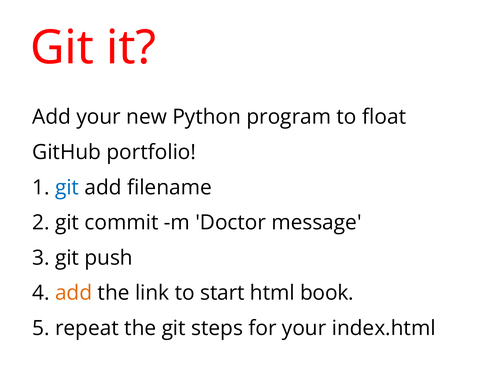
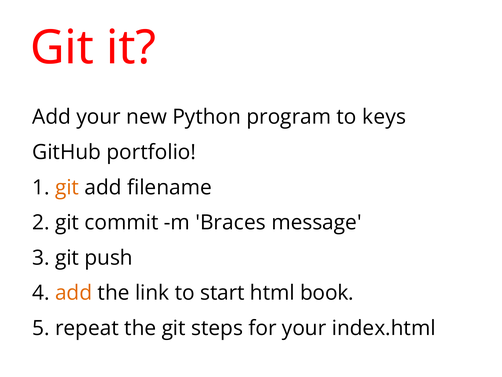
float: float -> keys (384, 117)
git colour: blue -> orange (67, 187)
Doctor: Doctor -> Braces (231, 222)
